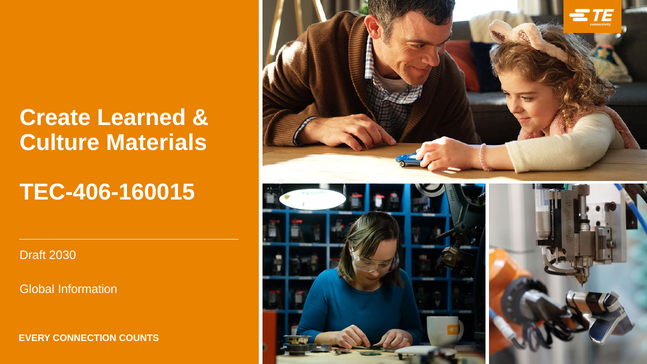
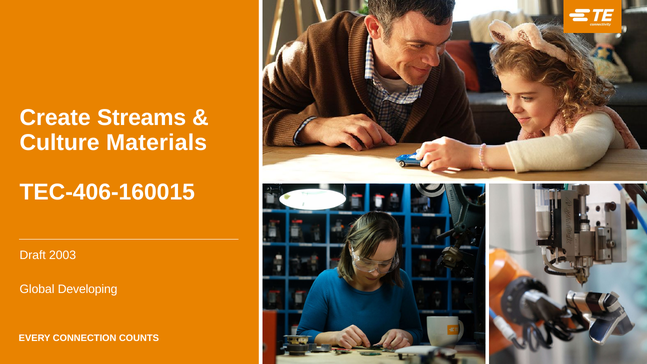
Learned: Learned -> Streams (142, 118)
2030: 2030 -> 2003 (63, 255)
Information: Information -> Developing (88, 289)
